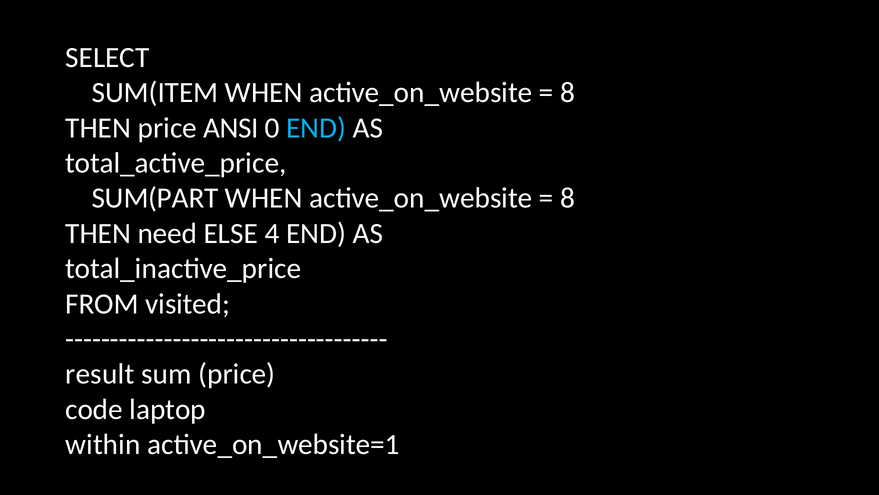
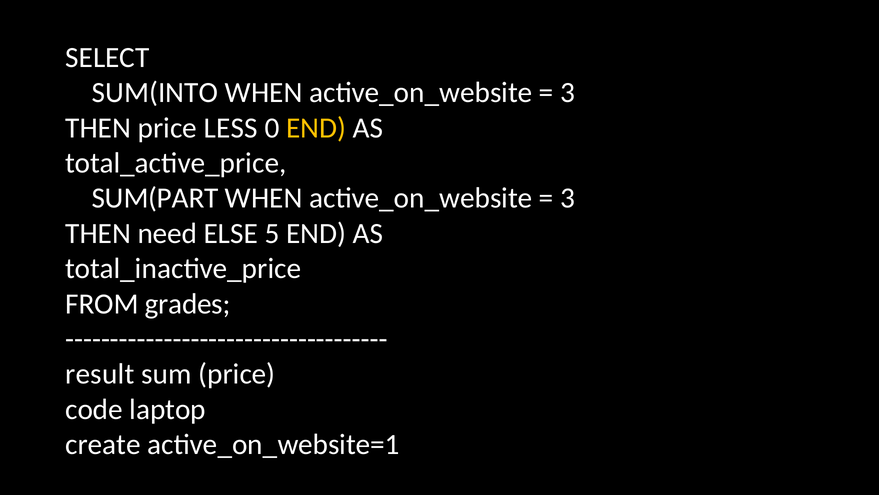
SUM(ITEM: SUM(ITEM -> SUM(INTO (155, 93)
8: 8 -> 3 (568, 93)
ANSI: ANSI -> LESS (231, 128)
END colour: light blue -> yellow (316, 128)
8: 8 -> 3 (568, 198)
4: 4 -> 5 (272, 233)
visited: visited -> grades (188, 304)
within: within -> create (103, 444)
